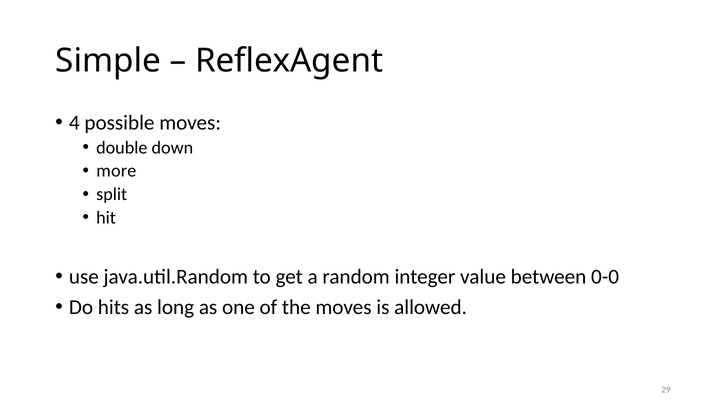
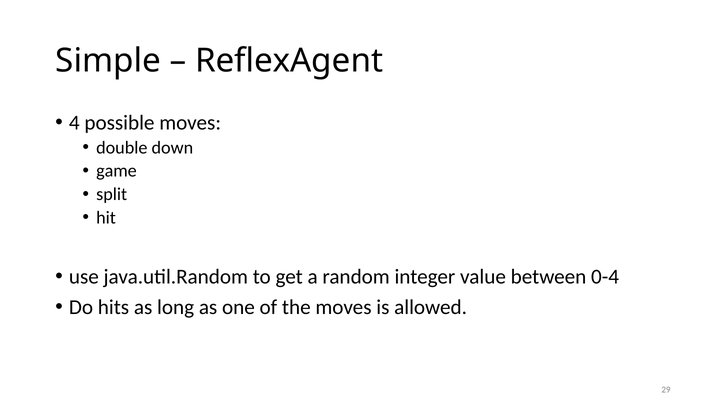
more: more -> game (116, 171)
0-0: 0-0 -> 0-4 (605, 277)
